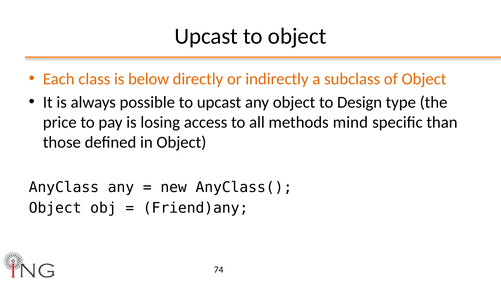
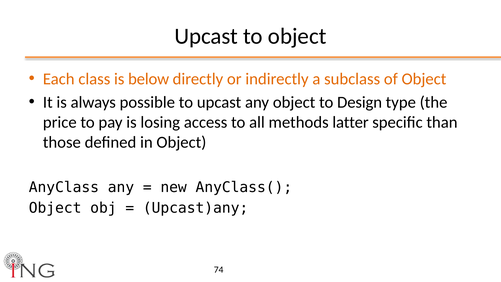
mind: mind -> latter (351, 122)
Friend)any: Friend)any -> Upcast)any (196, 208)
